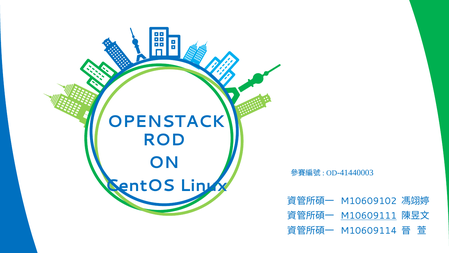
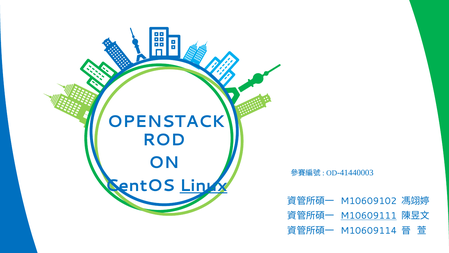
Linux underline: none -> present (204, 185)
